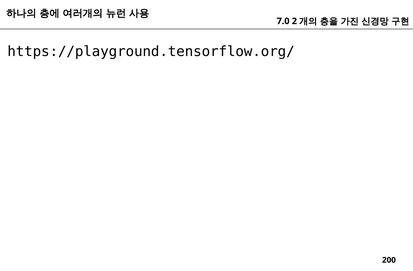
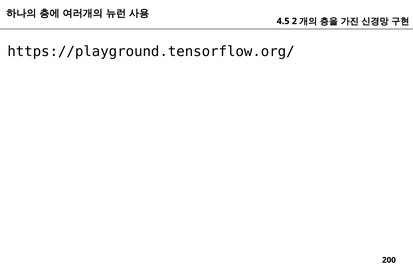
7.0: 7.0 -> 4.5 (283, 21)
